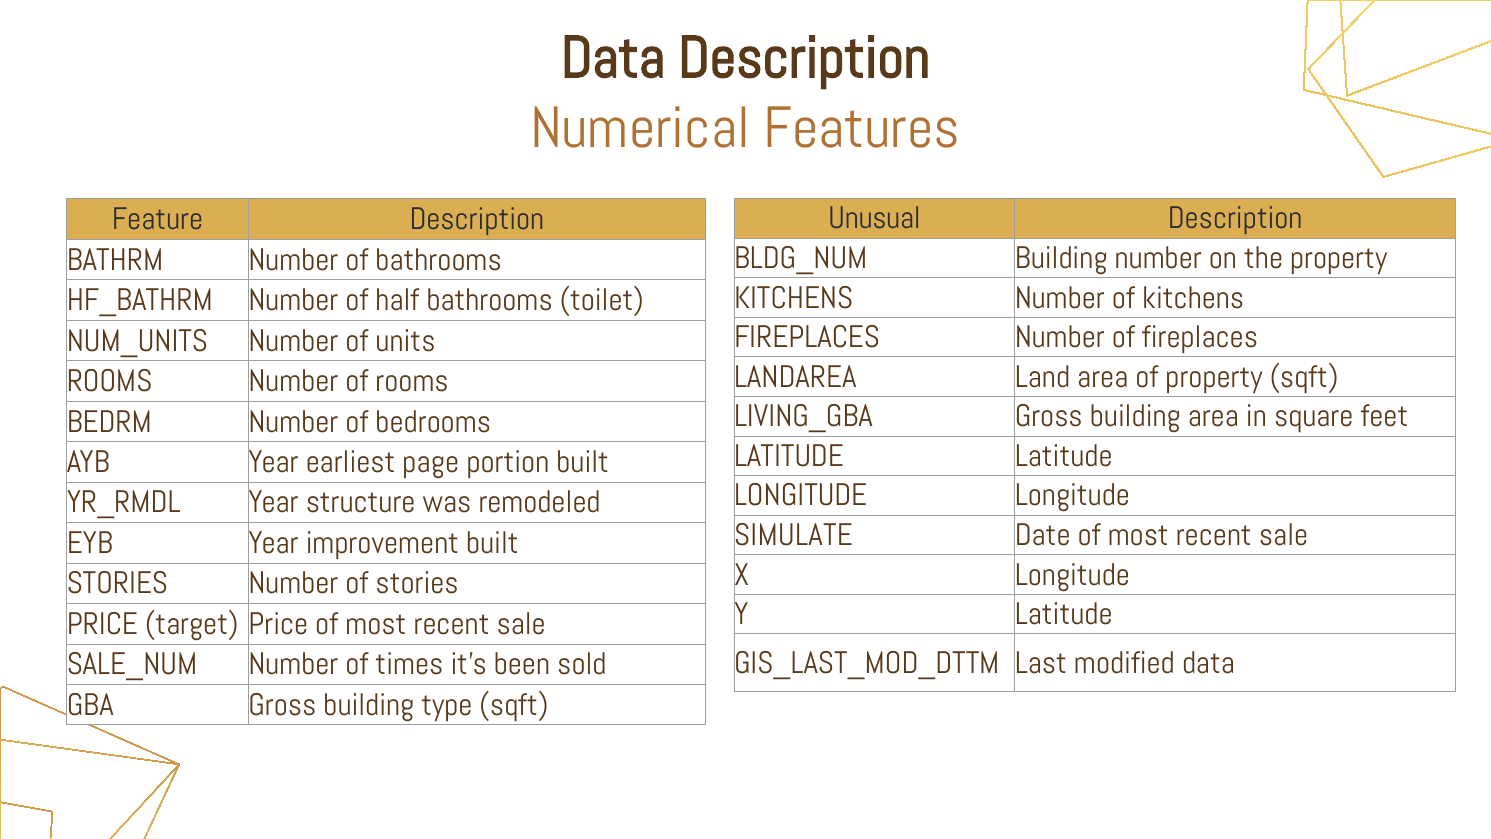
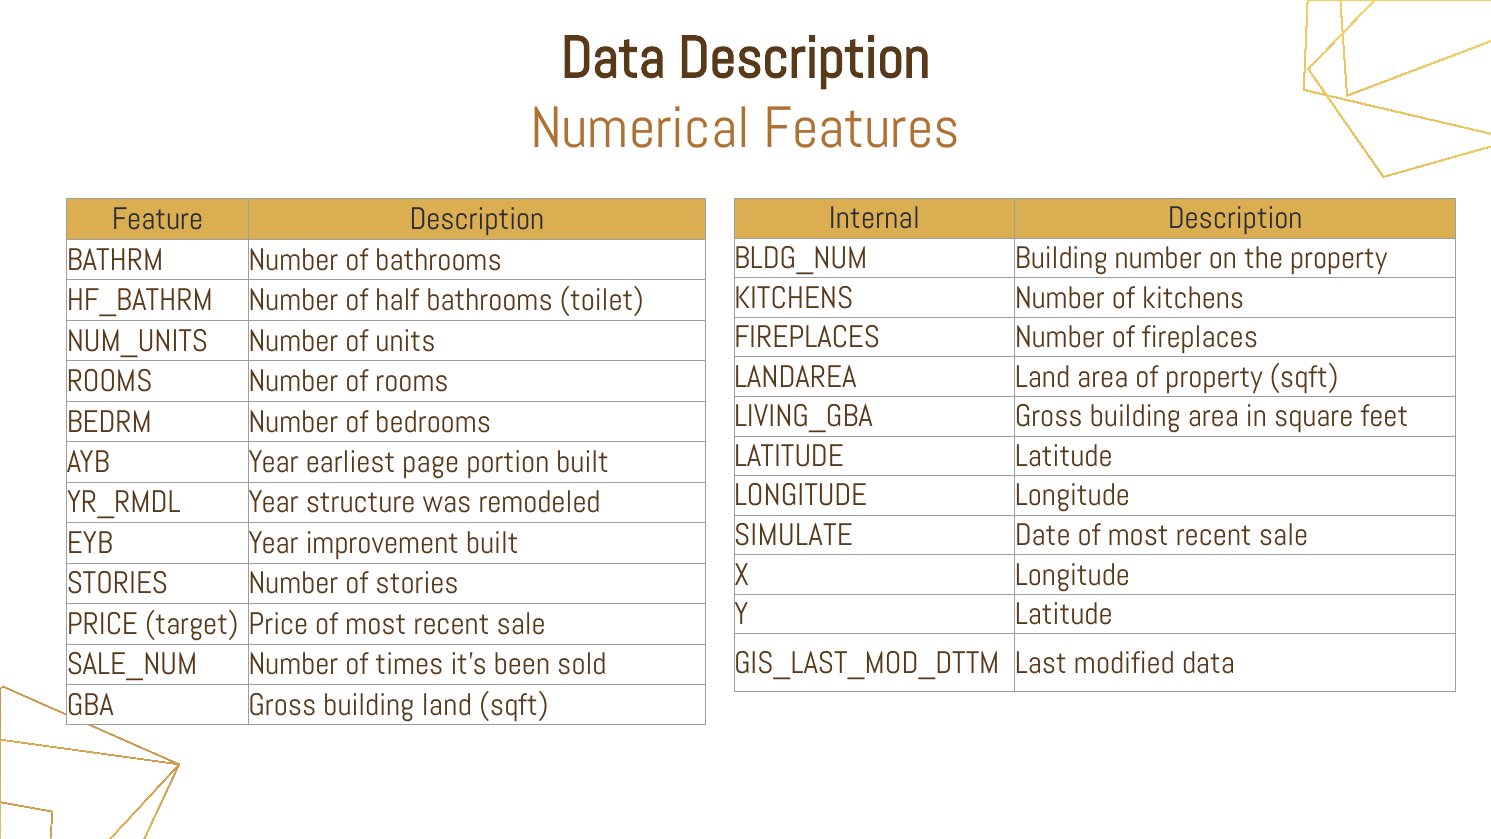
Unusual: Unusual -> Internal (874, 219)
building type: type -> land (447, 705)
